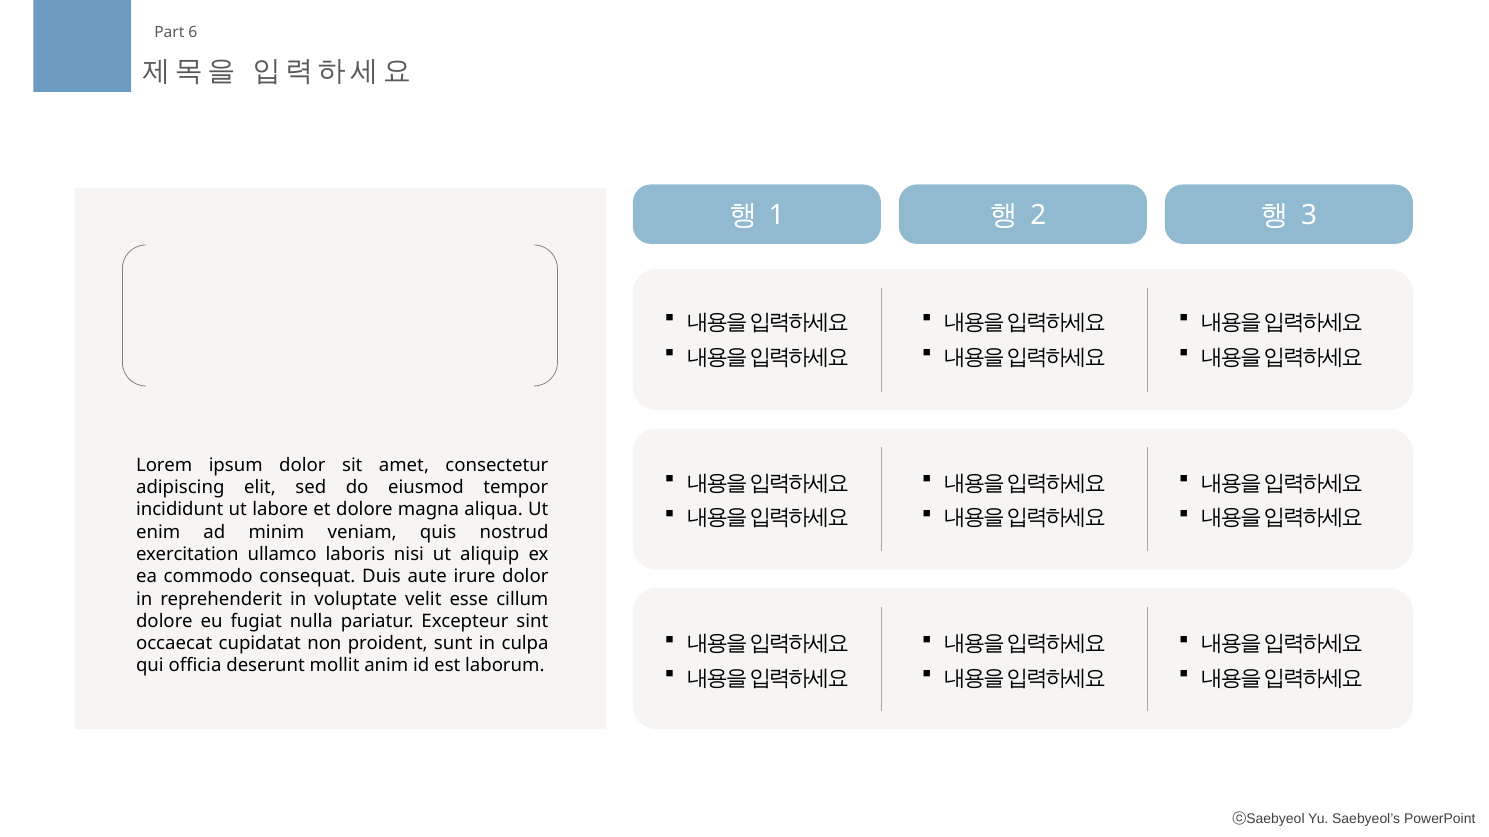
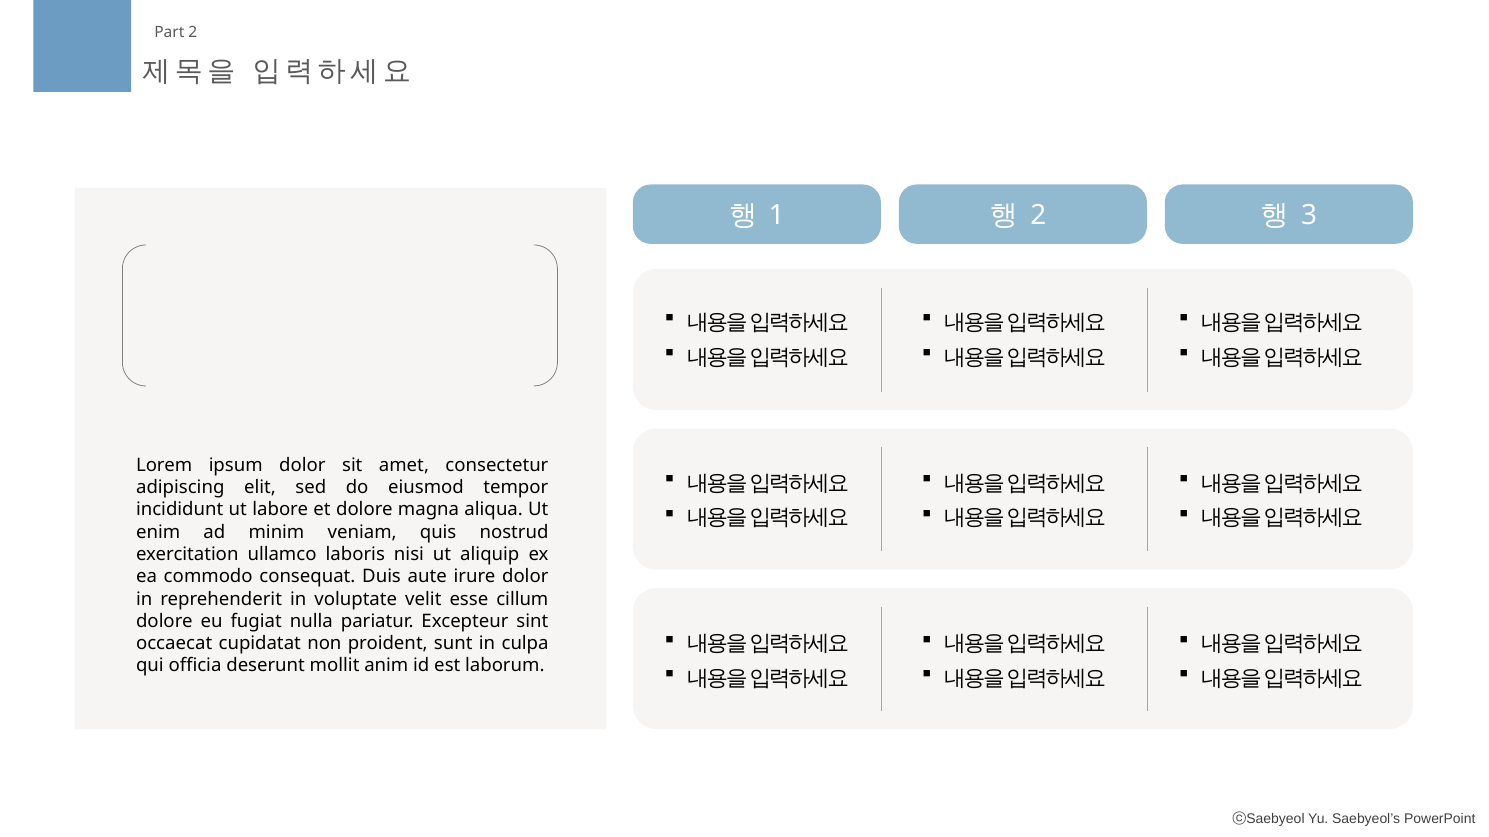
Part 6: 6 -> 2 (193, 33)
